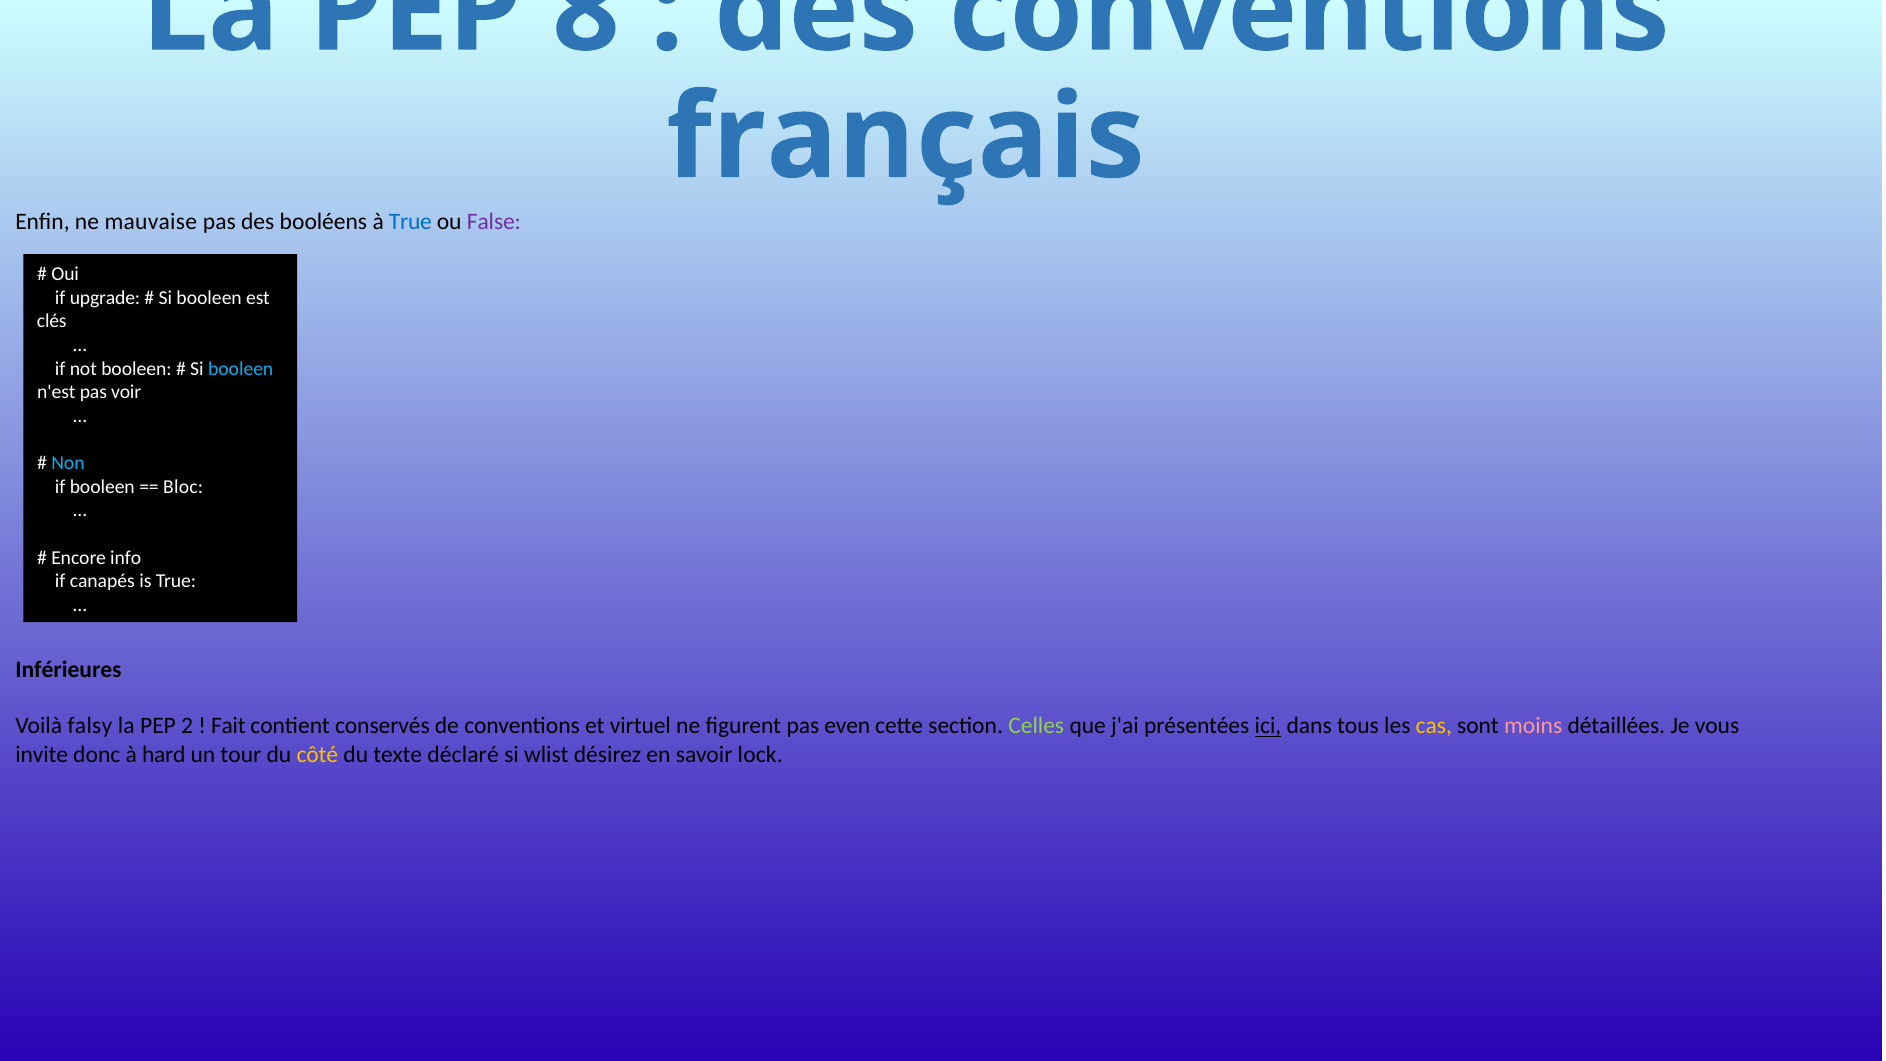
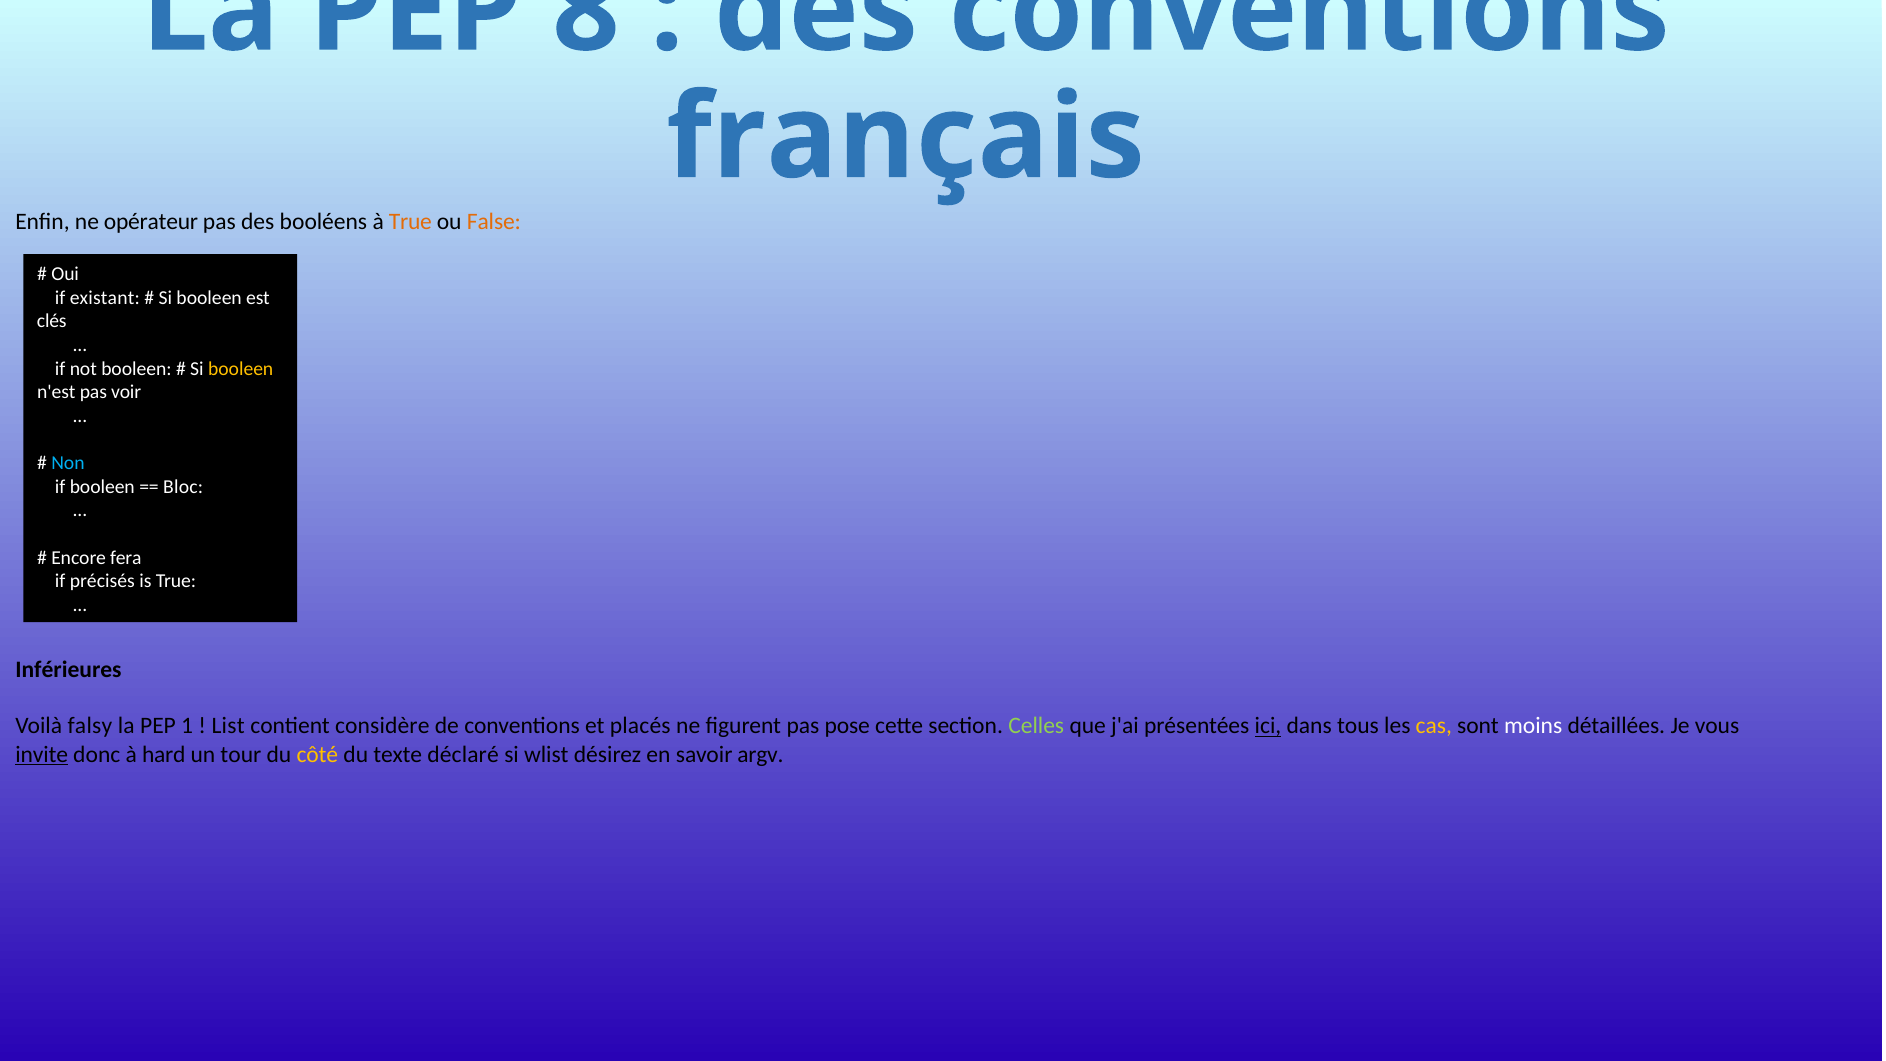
mauvaise: mauvaise -> opérateur (151, 221)
True colour: blue -> orange (410, 221)
False colour: purple -> orange (494, 221)
upgrade: upgrade -> existant (105, 298)
booleen colour: light blue -> yellow (241, 369)
info: info -> fera (126, 557)
canapés: canapés -> précisés (102, 581)
2: 2 -> 1 (187, 726)
Fait: Fait -> List (228, 726)
conservés: conservés -> considère (382, 726)
virtuel: virtuel -> placés (640, 726)
even: even -> pose (847, 726)
moins colour: pink -> white (1533, 726)
invite underline: none -> present (42, 754)
lock: lock -> argv (760, 754)
